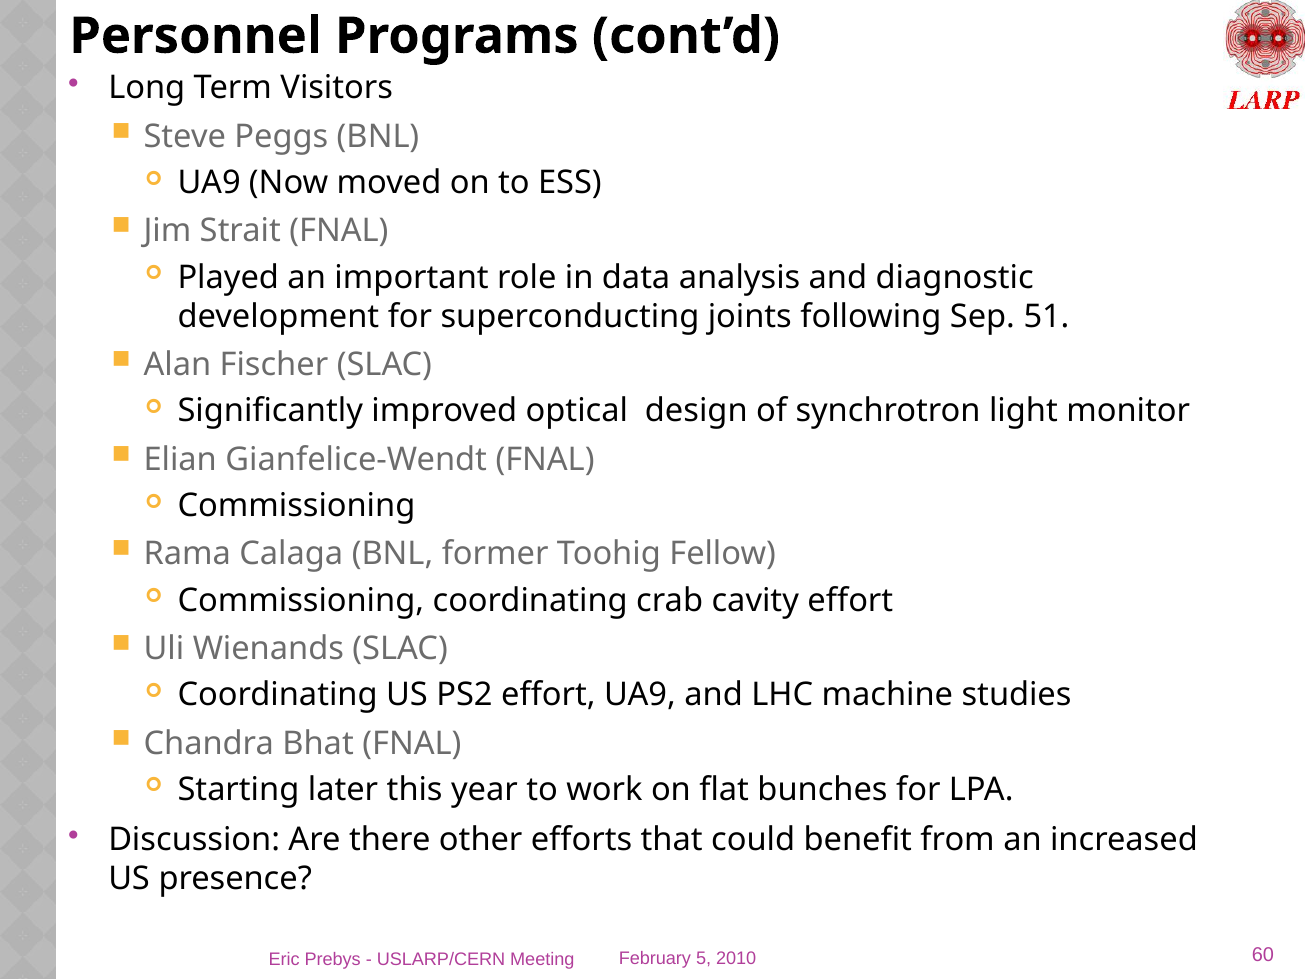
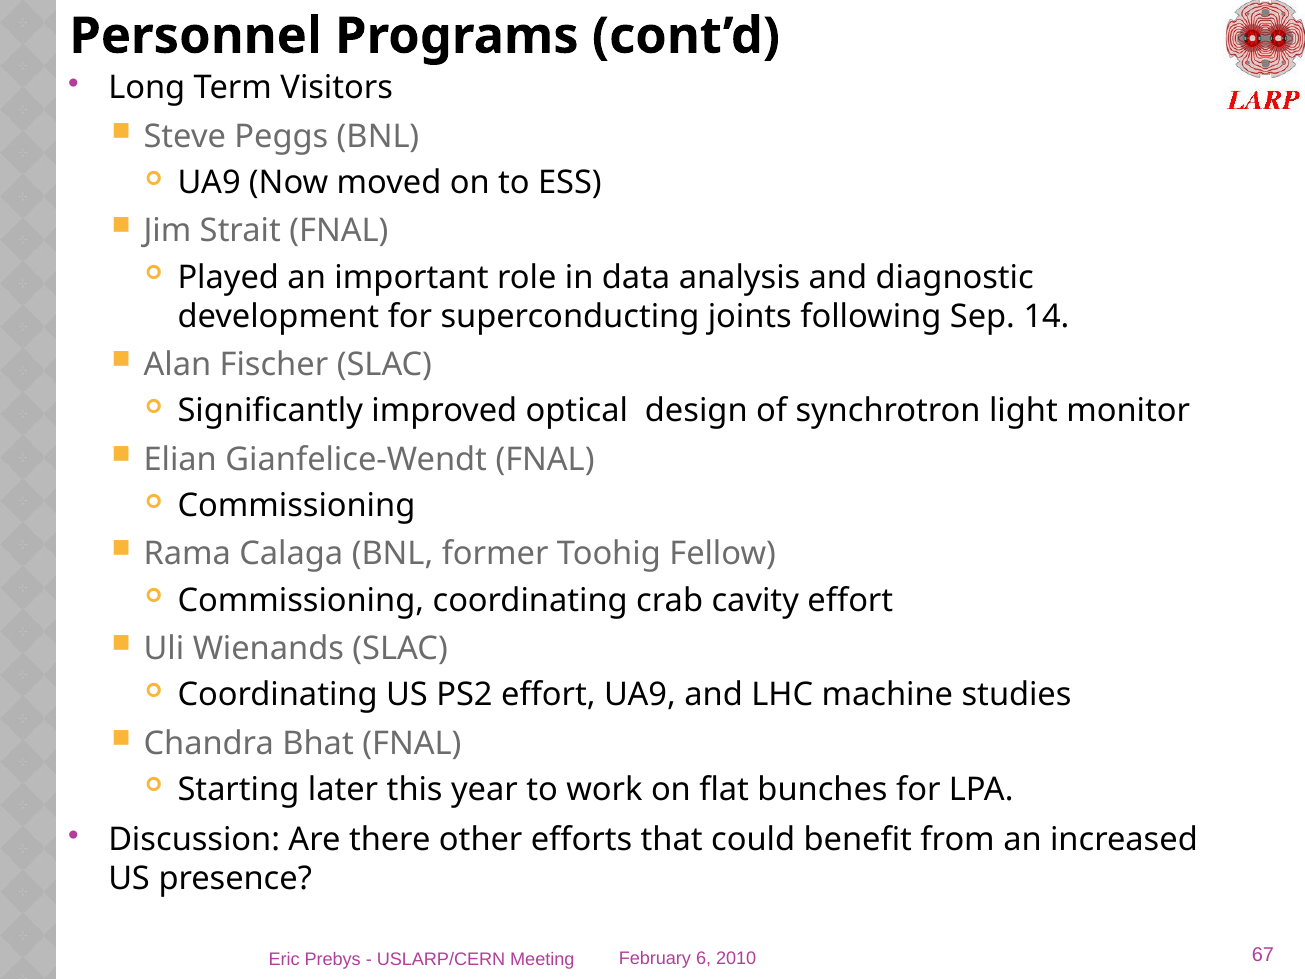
51: 51 -> 14 (1046, 317)
5: 5 -> 6 (704, 959)
60: 60 -> 67 (1263, 954)
